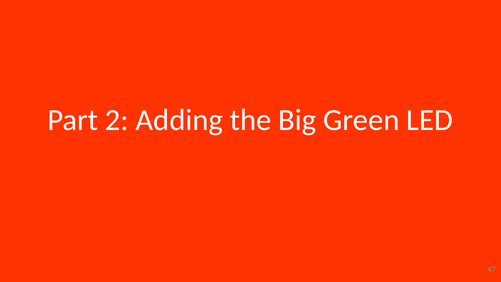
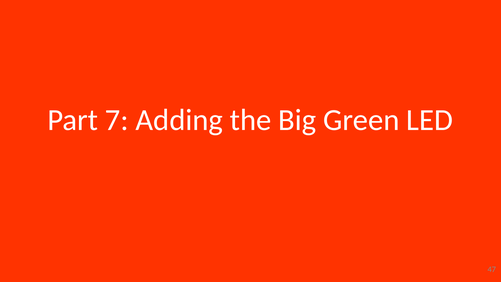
2: 2 -> 7 (117, 120)
